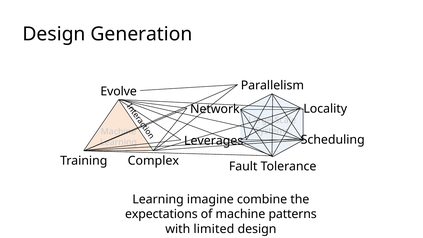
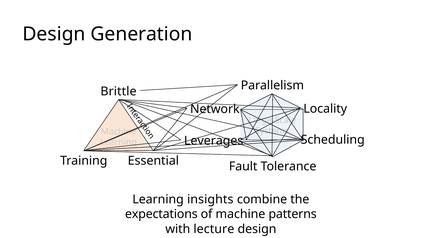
Evolve: Evolve -> Brittle (119, 91)
Complex: Complex -> Essential (153, 161)
imagine: imagine -> insights (210, 199)
limited: limited -> lecture (214, 229)
